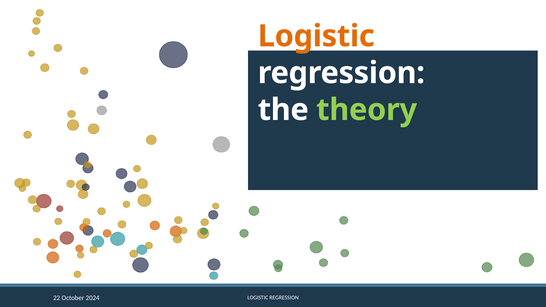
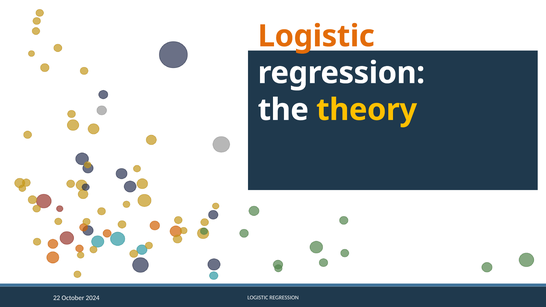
theory colour: light green -> yellow (367, 110)
